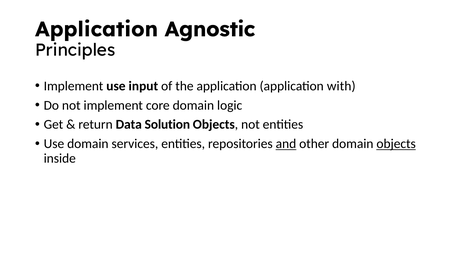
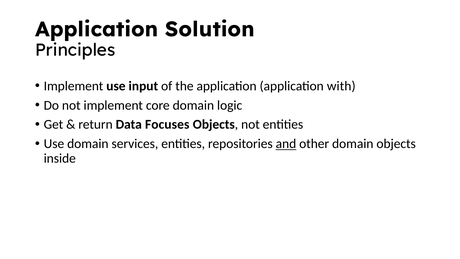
Agnostic: Agnostic -> Solution (210, 29)
Solution: Solution -> Focuses (167, 124)
objects underline: present -> none (396, 144)
